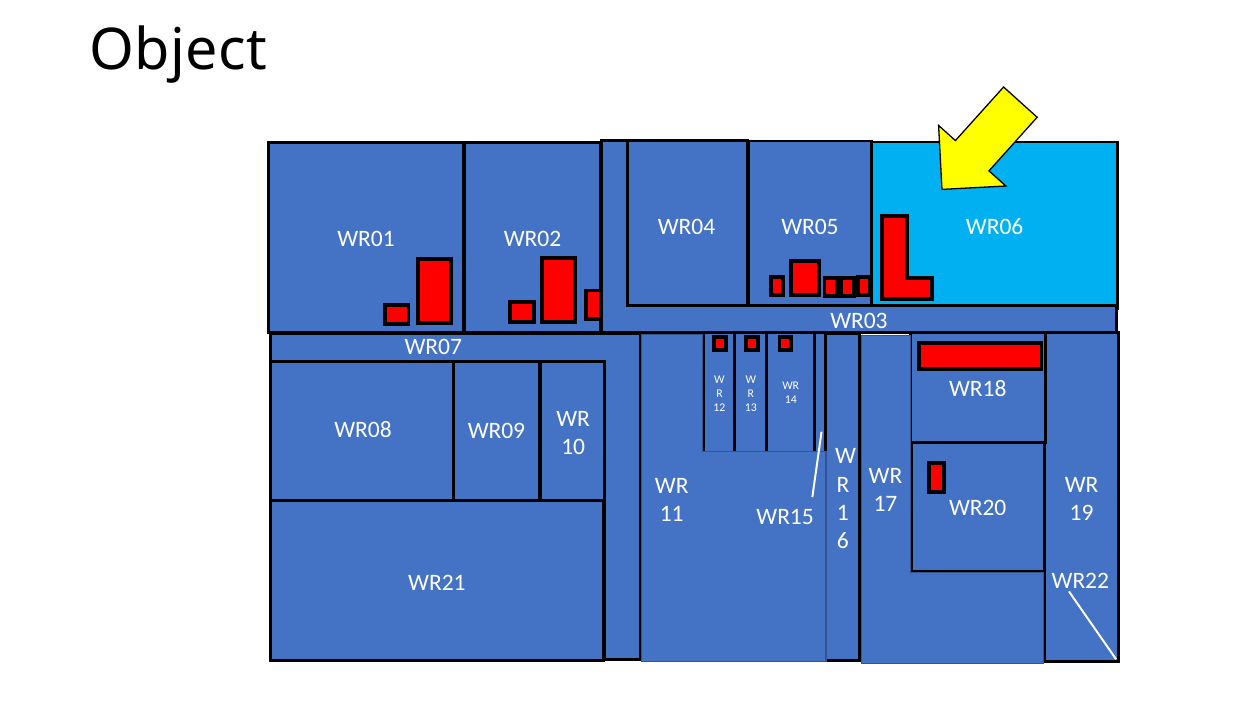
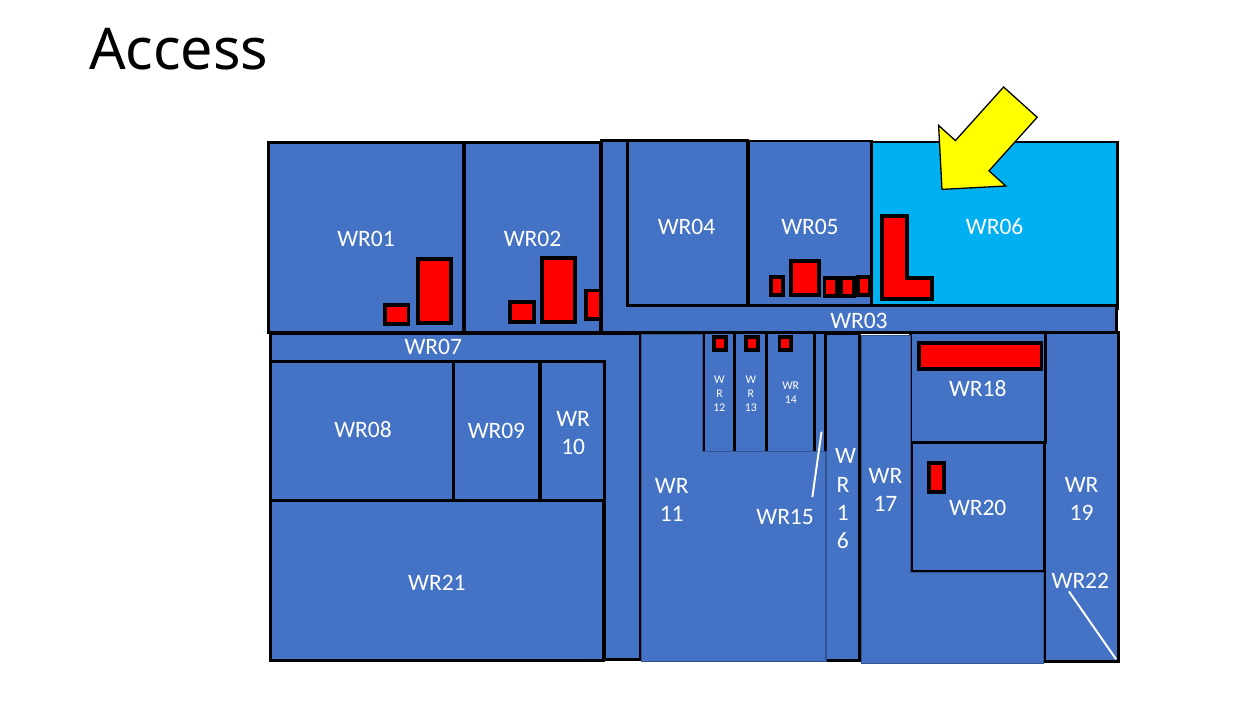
Object: Object -> Access (179, 50)
